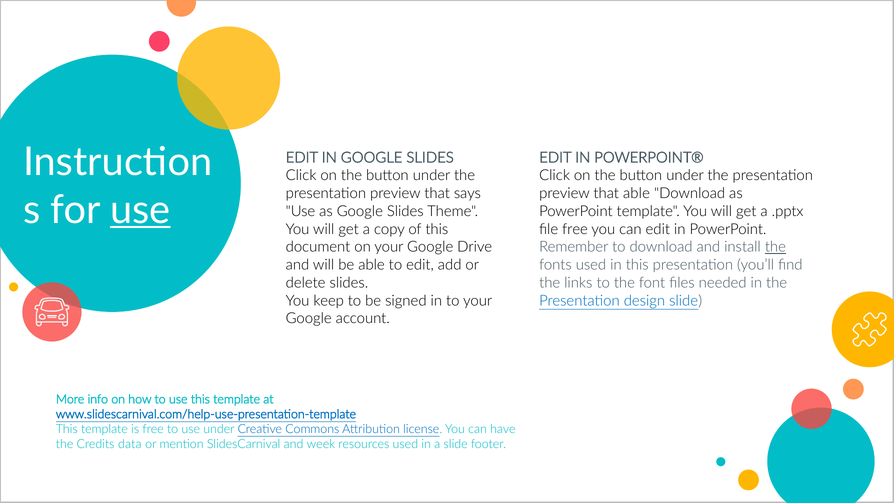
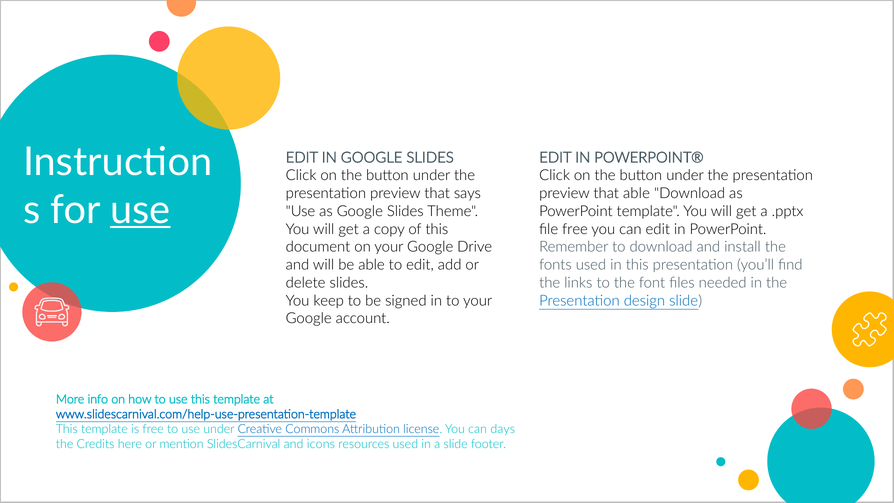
the underline: present -> none (775, 247)
have: have -> days (503, 429)
data: data -> here (130, 444)
week: week -> icons (321, 444)
